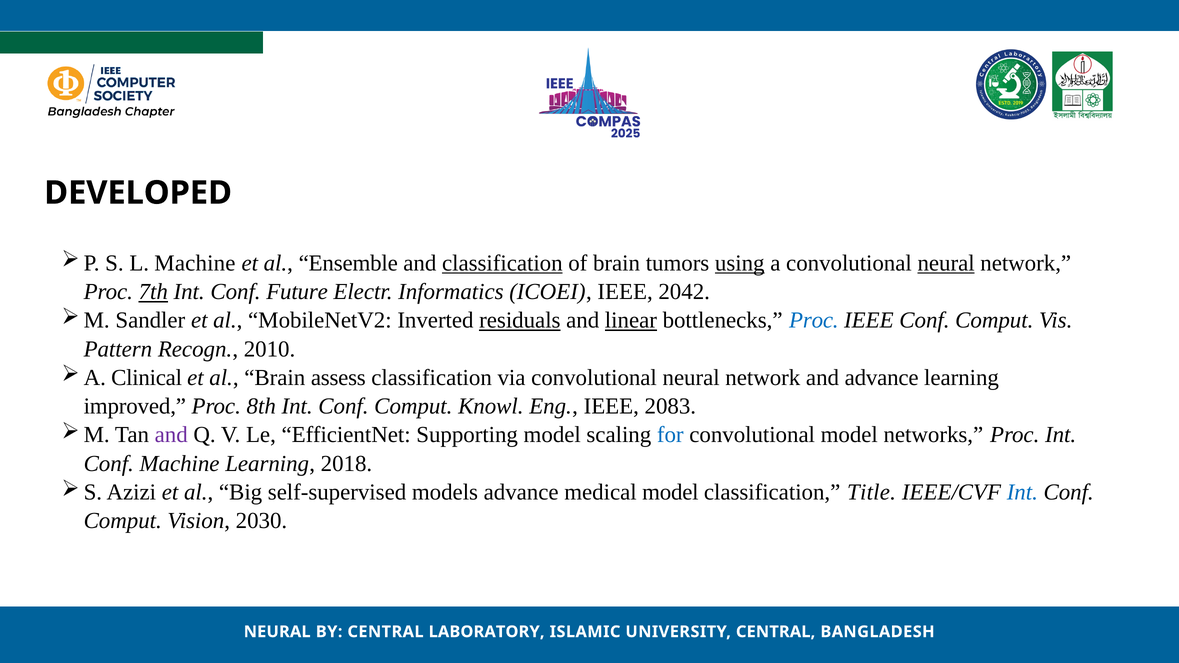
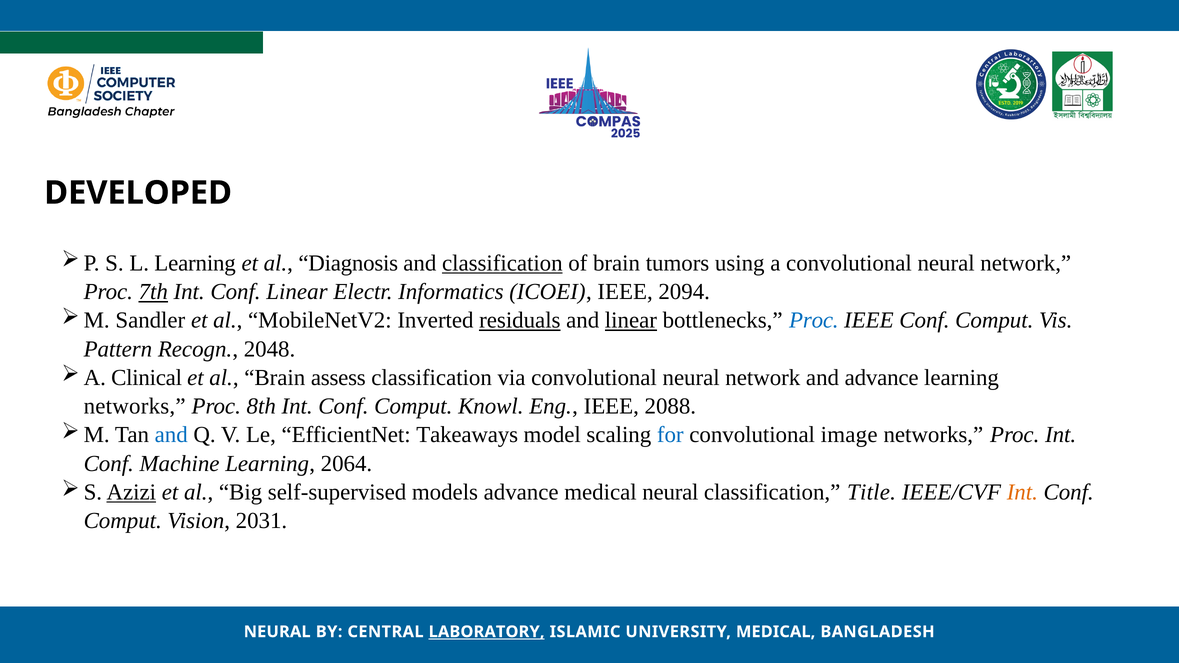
L Machine: Machine -> Learning (195, 263)
Ensemble: Ensemble -> Diagnosis (348, 263)
using underline: present -> none (740, 263)
neural underline: present -> none (946, 263)
Conf Future: Future -> Linear (297, 292)
2042: 2042 -> 2094 (684, 292)
2010: 2010 -> 2048 (270, 349)
improved: improved -> networks (135, 406)
2083: 2083 -> 2088 (670, 406)
and colour: purple -> blue (171, 435)
Supporting: Supporting -> Takeaways (467, 435)
convolutional model: model -> image (849, 435)
2018: 2018 -> 2064 (346, 464)
Azizi underline: none -> present (131, 492)
medical model: model -> neural (670, 492)
Int colour: blue -> orange (1022, 492)
2030: 2030 -> 2031 (261, 521)
LABORATORY underline: none -> present (487, 632)
UNIVERSITY CENTRAL: CENTRAL -> MEDICAL (776, 632)
